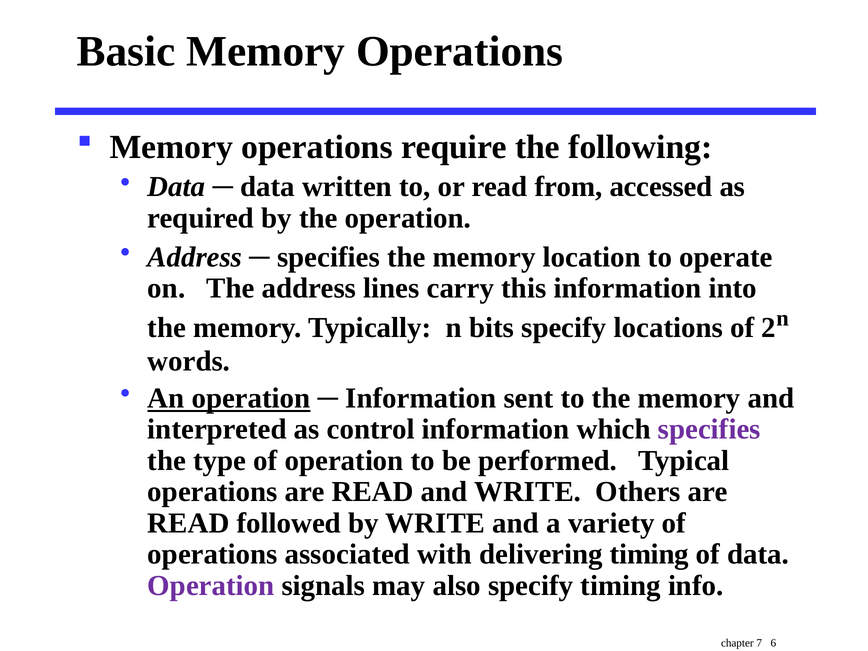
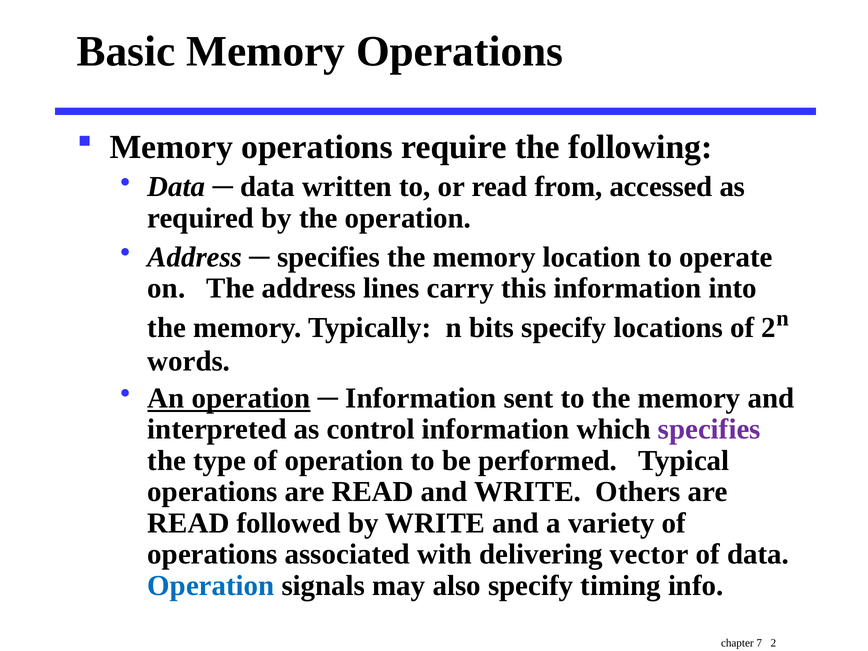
delivering timing: timing -> vector (649, 554)
Operation colour: purple -> blue (211, 586)
7 6: 6 -> 2 (773, 643)
